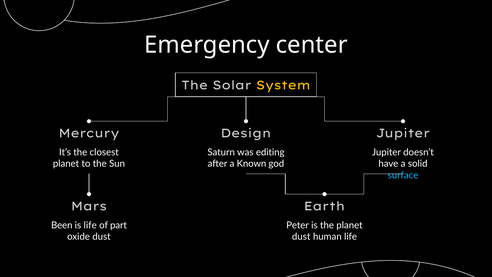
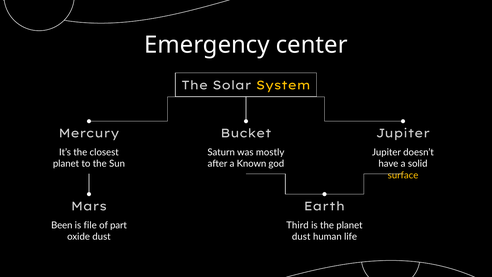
Design: Design -> Bucket (246, 133)
editing: editing -> mostly (270, 152)
surface colour: light blue -> yellow (403, 175)
is life: life -> file (90, 225)
Peter: Peter -> Third (297, 225)
